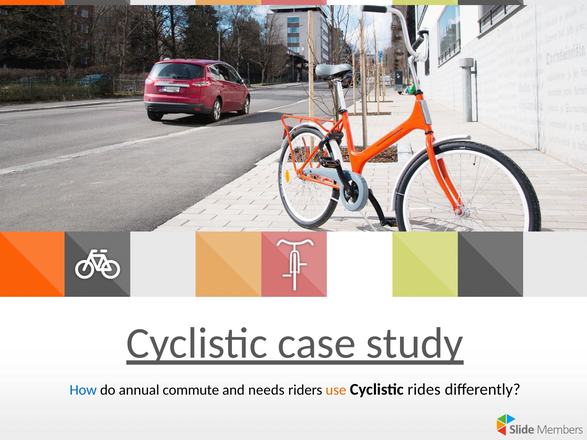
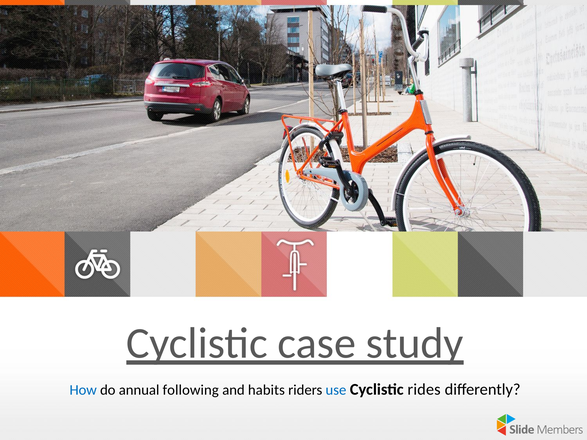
commute: commute -> following (191, 390)
needs: needs -> habits (266, 390)
use colour: orange -> blue (336, 390)
